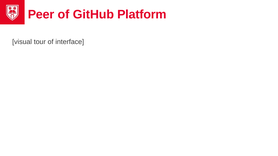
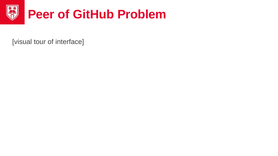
Platform: Platform -> Problem (142, 15)
